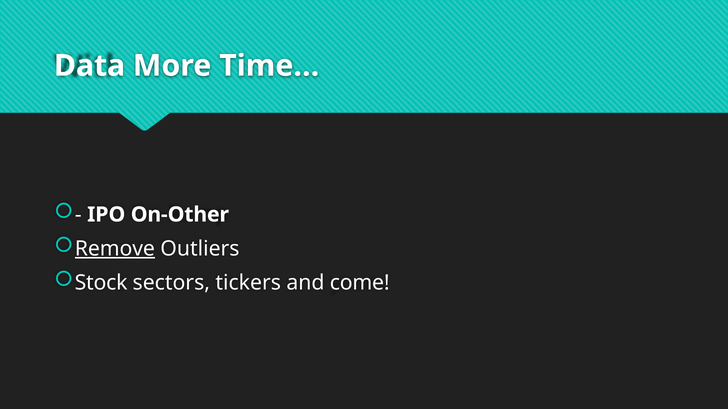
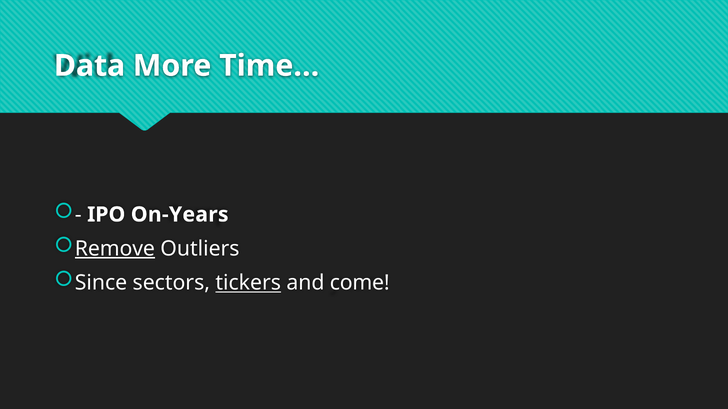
On-Other: On-Other -> On-Years (180, 215)
Stock: Stock -> Since (101, 283)
tickers underline: none -> present (248, 283)
